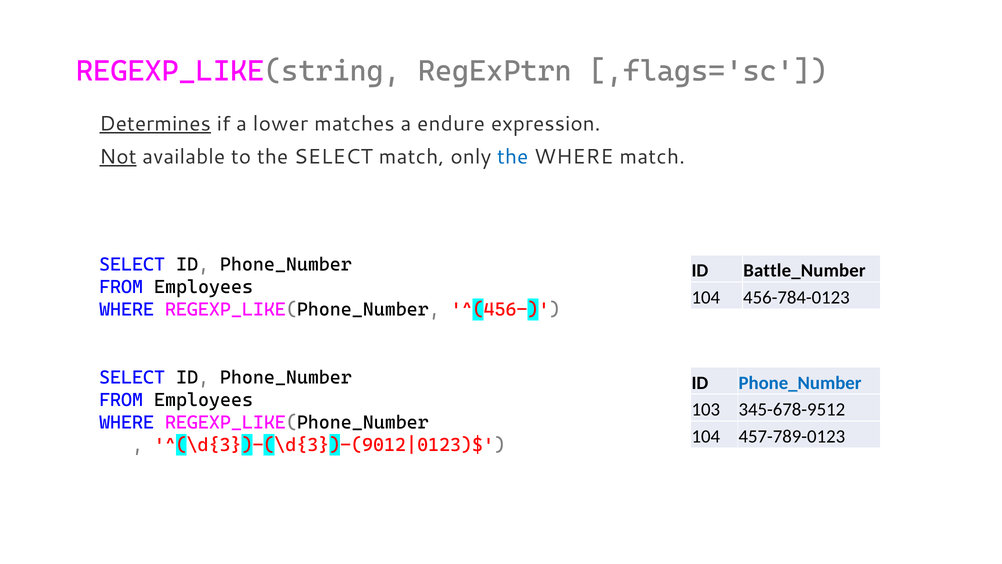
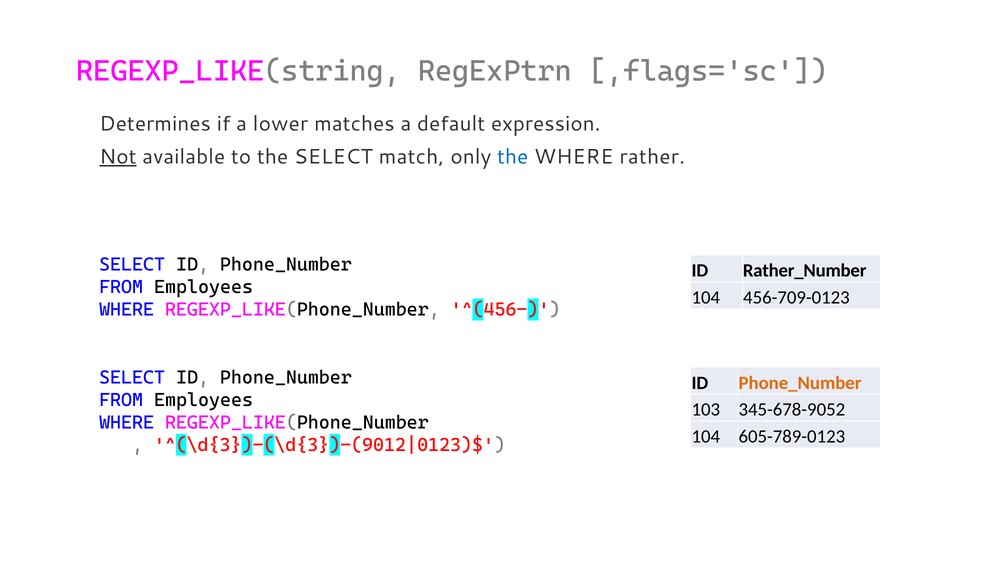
Determines underline: present -> none (155, 124)
endure: endure -> default (451, 124)
WHERE match: match -> rather (652, 157)
Battle_Number: Battle_Number -> Rather_Number (805, 271)
456-784-0123: 456-784-0123 -> 456-709-0123 (796, 297)
Phone_Number colour: blue -> orange (800, 383)
345-678-9512: 345-678-9512 -> 345-678-9052 (792, 409)
457-789-0123: 457-789-0123 -> 605-789-0123 (792, 436)
